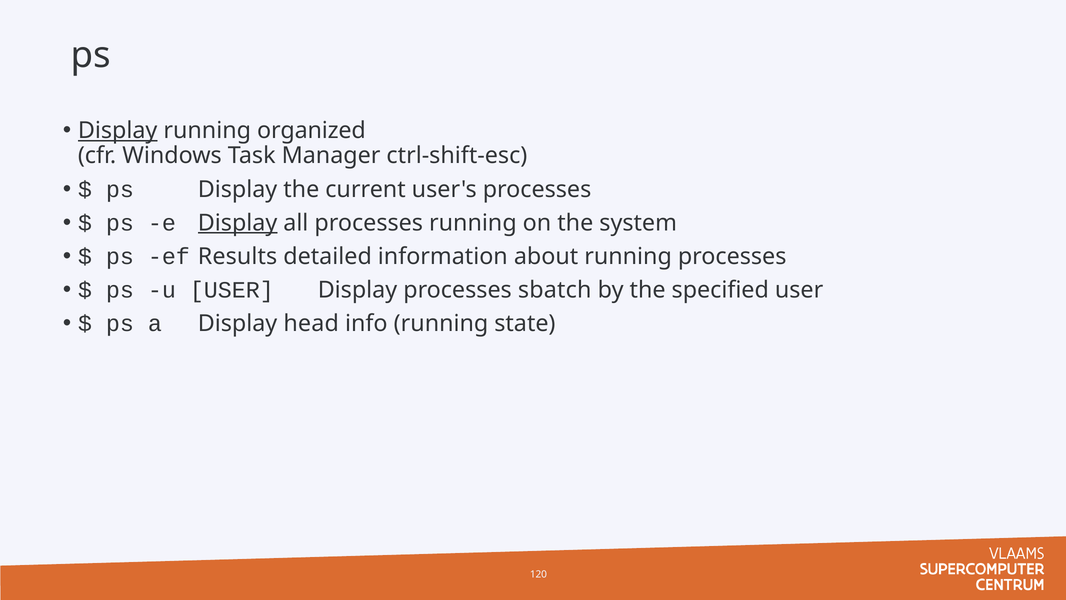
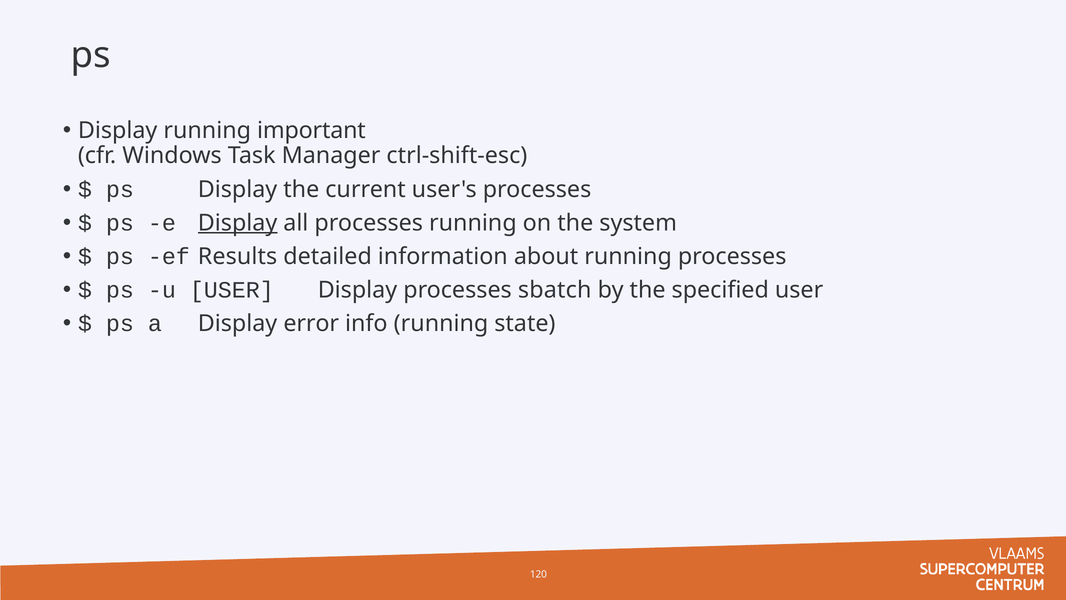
Display underline: present -> none (118, 130)
organized: organized -> important (311, 130)
head: head -> error (311, 323)
